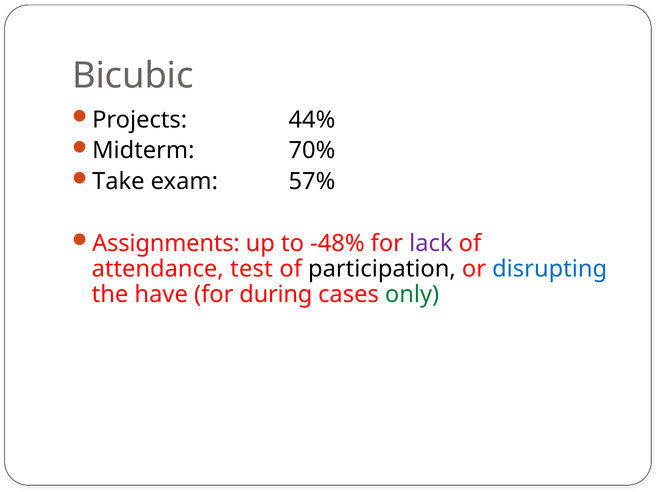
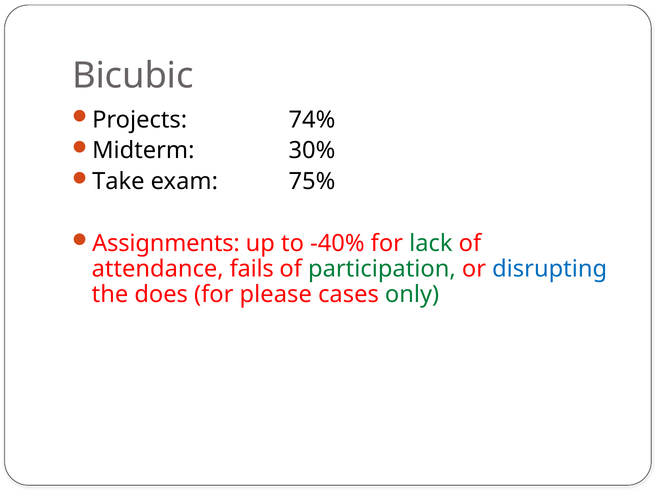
44%: 44% -> 74% (312, 120)
70%: 70% -> 30% (312, 151)
57%: 57% -> 75% (312, 181)
-48%: -48% -> -40% (337, 243)
lack colour: purple -> green (431, 243)
test: test -> fails (252, 269)
participation colour: black -> green (382, 269)
have: have -> does (161, 294)
during: during -> please (276, 294)
